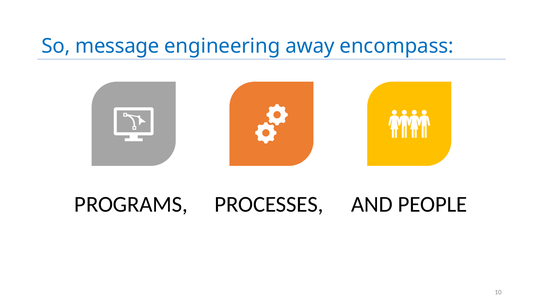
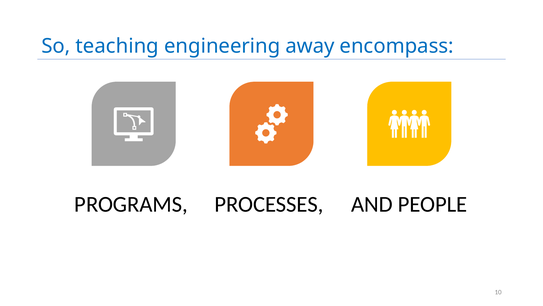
message: message -> teaching (117, 46)
